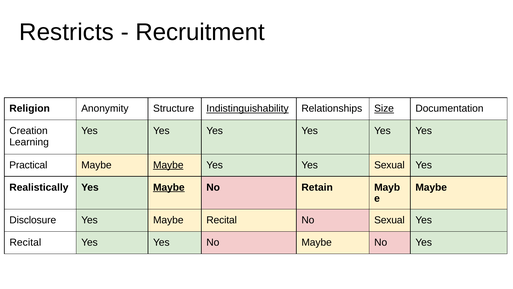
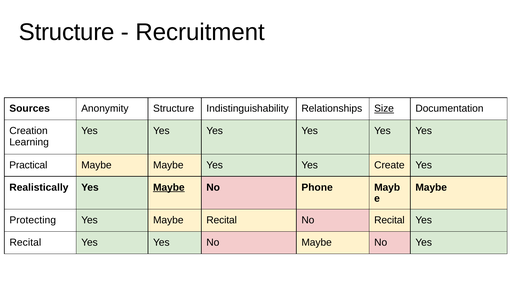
Restricts: Restricts -> Structure (67, 32)
Religion: Religion -> Sources (30, 108)
Indistinguishability underline: present -> none (248, 108)
Maybe underline: present -> none (168, 165)
Yes Sexual: Sexual -> Create (389, 165)
Retain: Retain -> Phone (317, 187)
Disclosure: Disclosure -> Protecting (33, 220)
No Sexual: Sexual -> Recital (389, 220)
